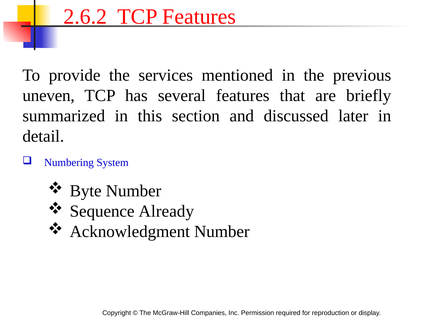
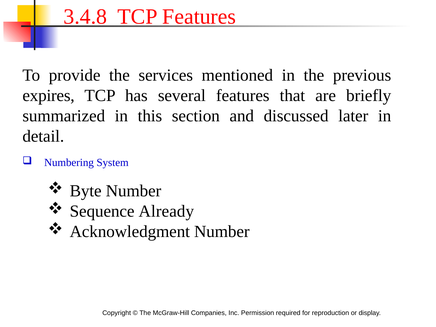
2.6.2: 2.6.2 -> 3.4.8 (85, 17)
uneven: uneven -> expires (49, 96)
